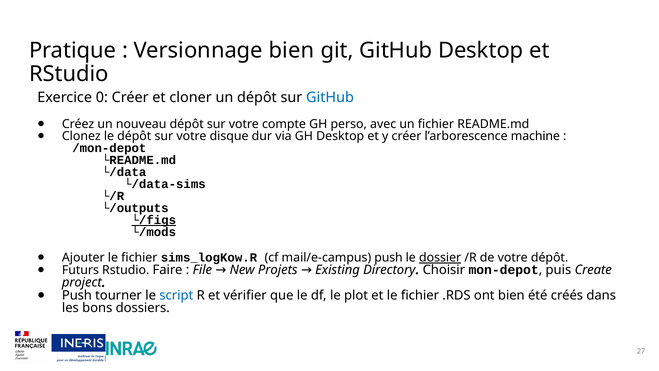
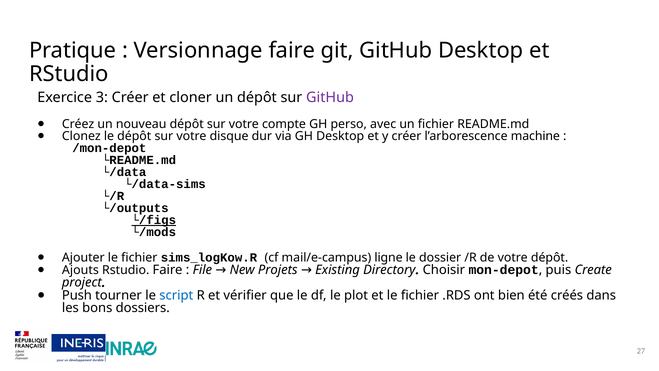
Versionnage bien: bien -> faire (292, 50)
Exercice 0: 0 -> 3 (102, 98)
GitHub colour: blue -> purple (330, 98)
mail/e-campus push: push -> ligne (389, 257)
dossier underline: present -> none (440, 257)
Futurs: Futurs -> Ajouts (80, 270)
